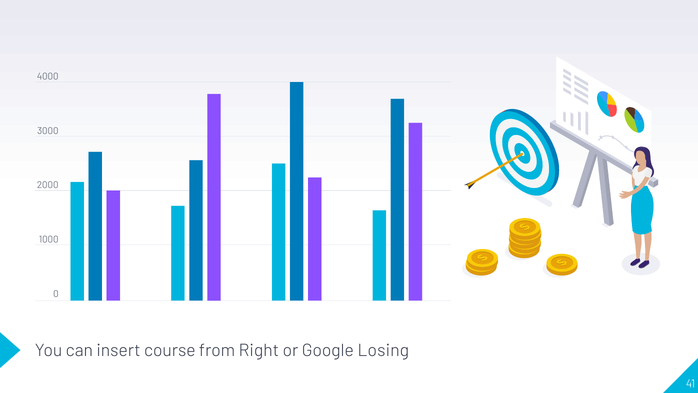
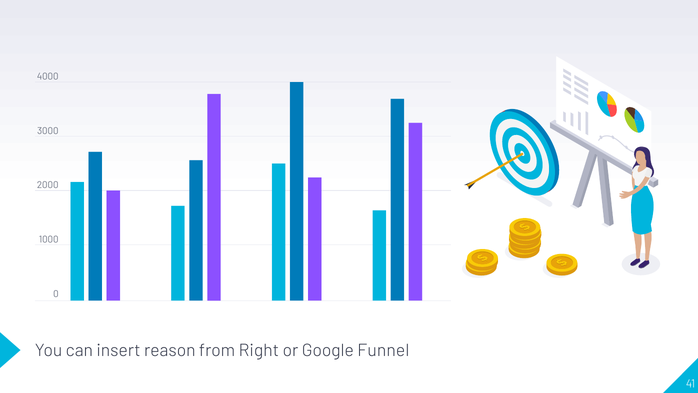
course: course -> reason (170, 350)
Losing: Losing -> Funnel (383, 350)
